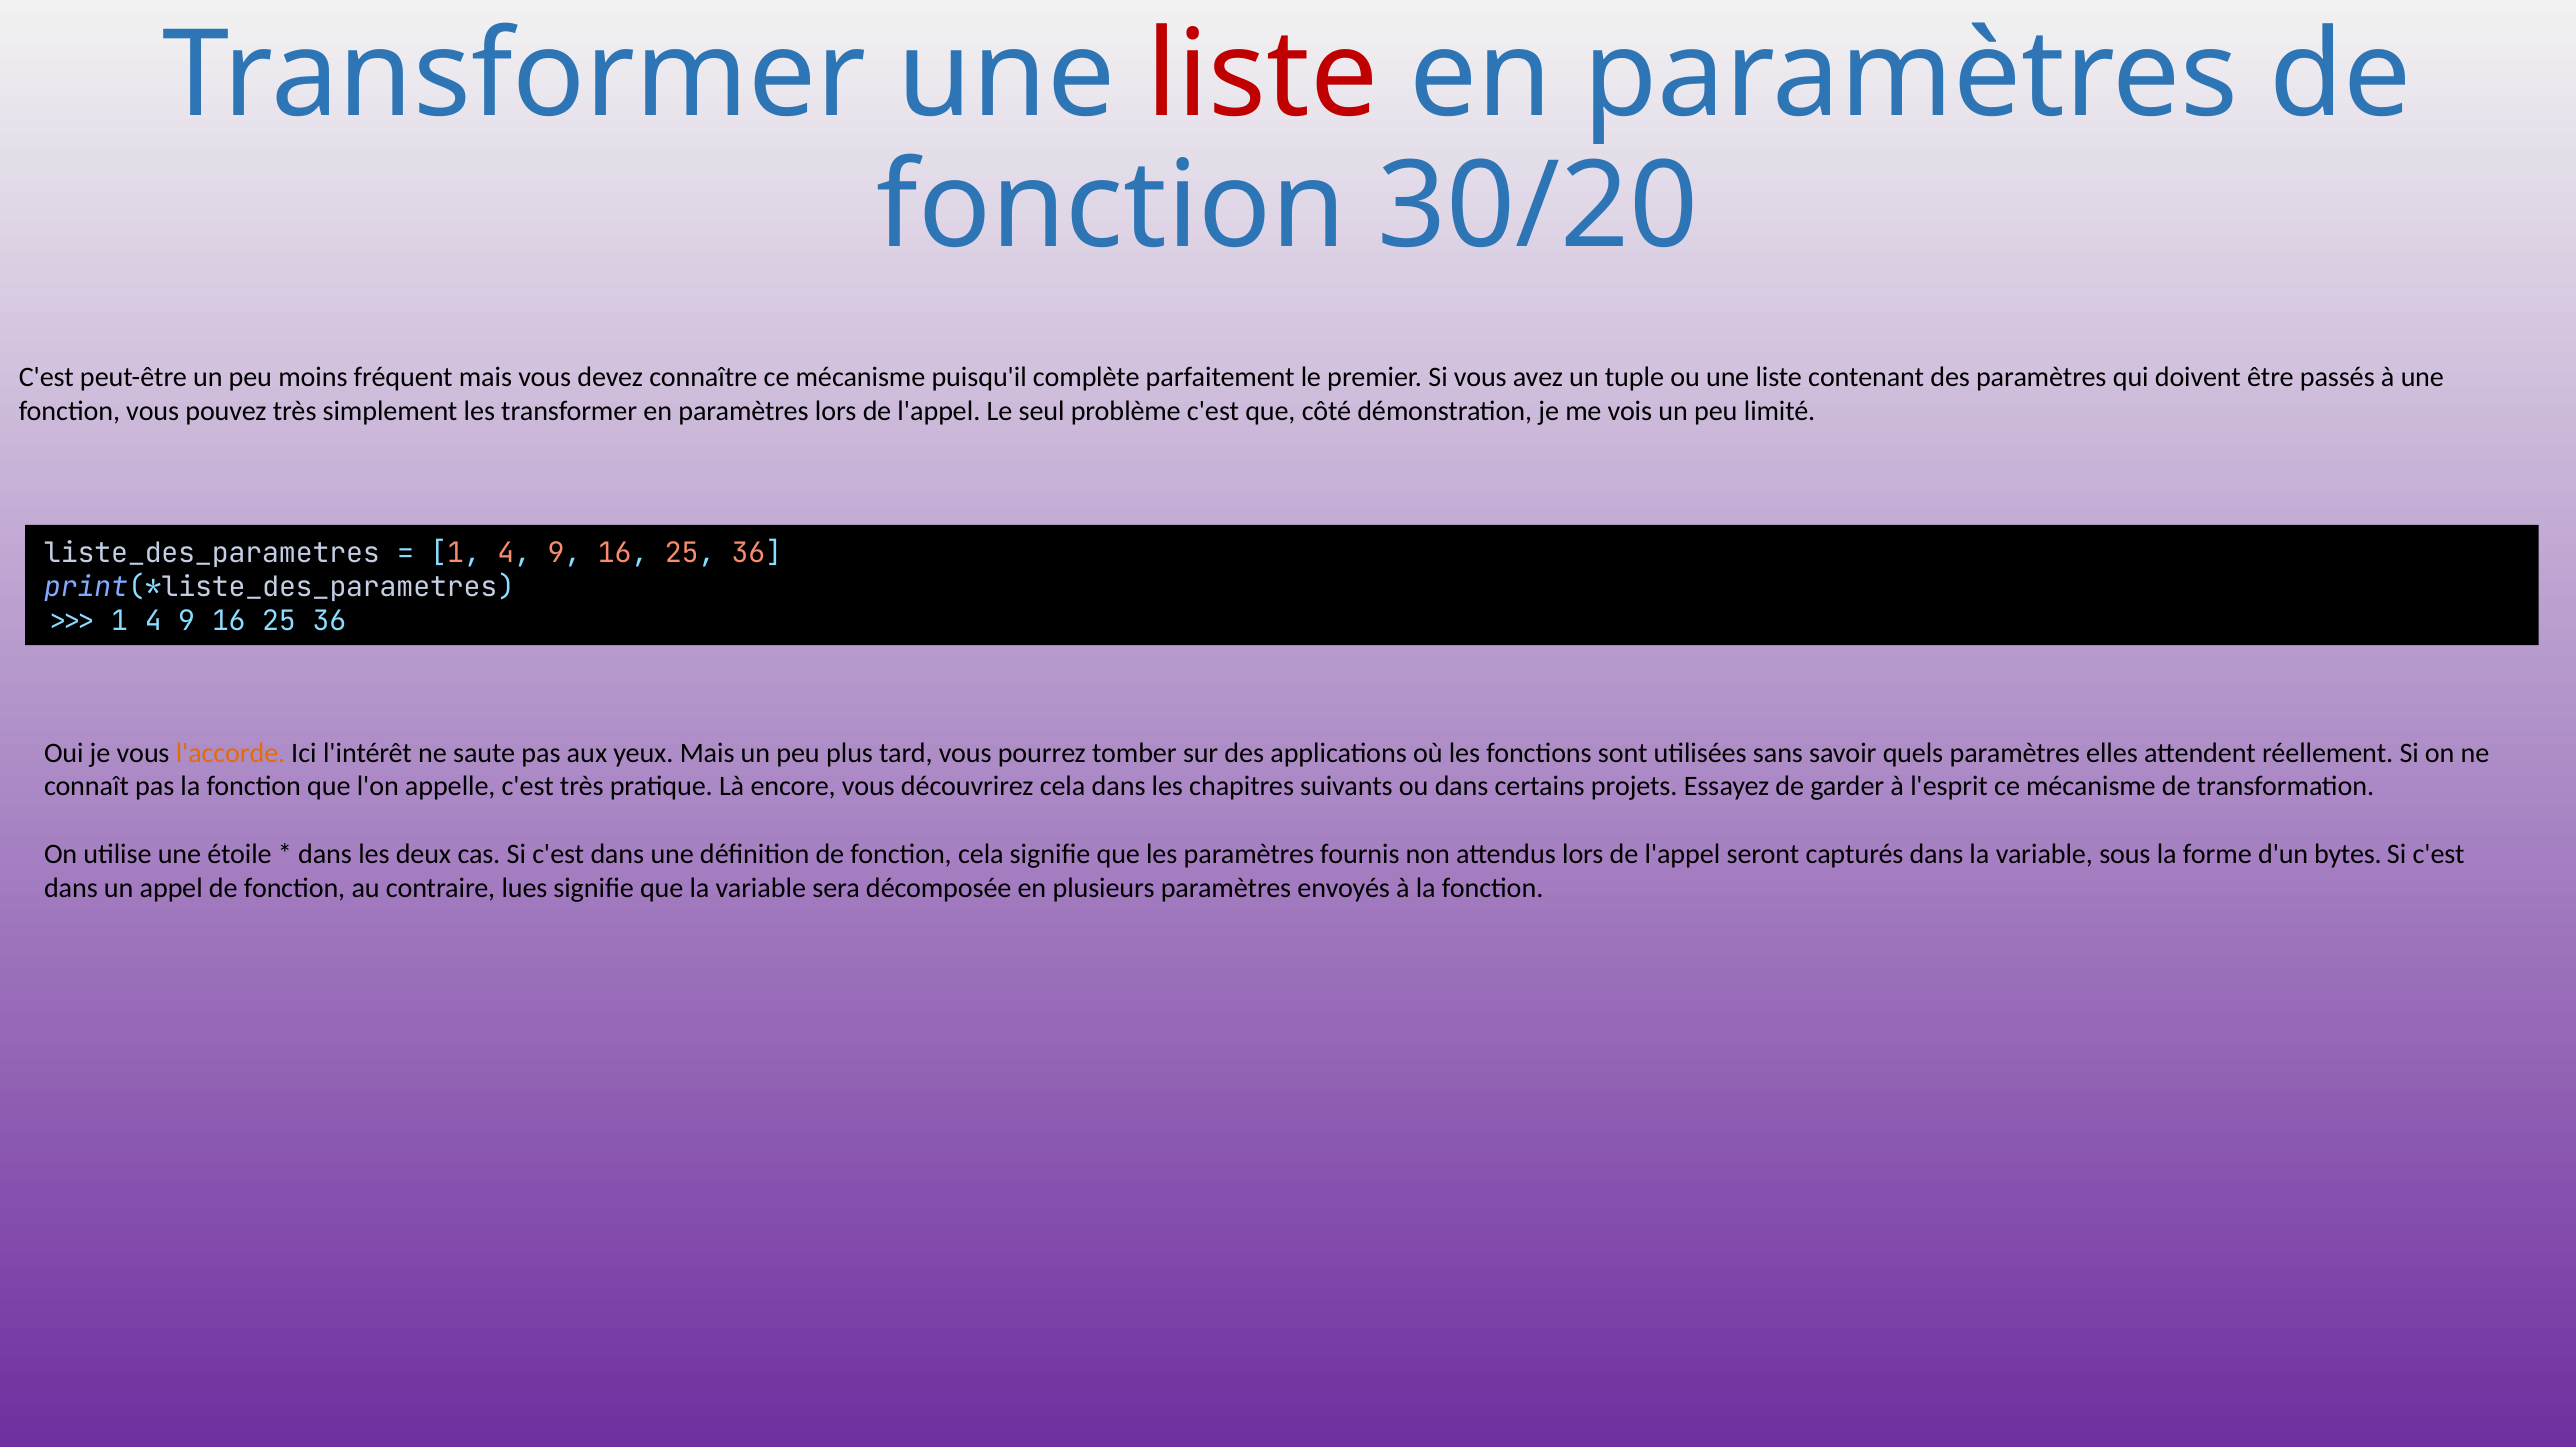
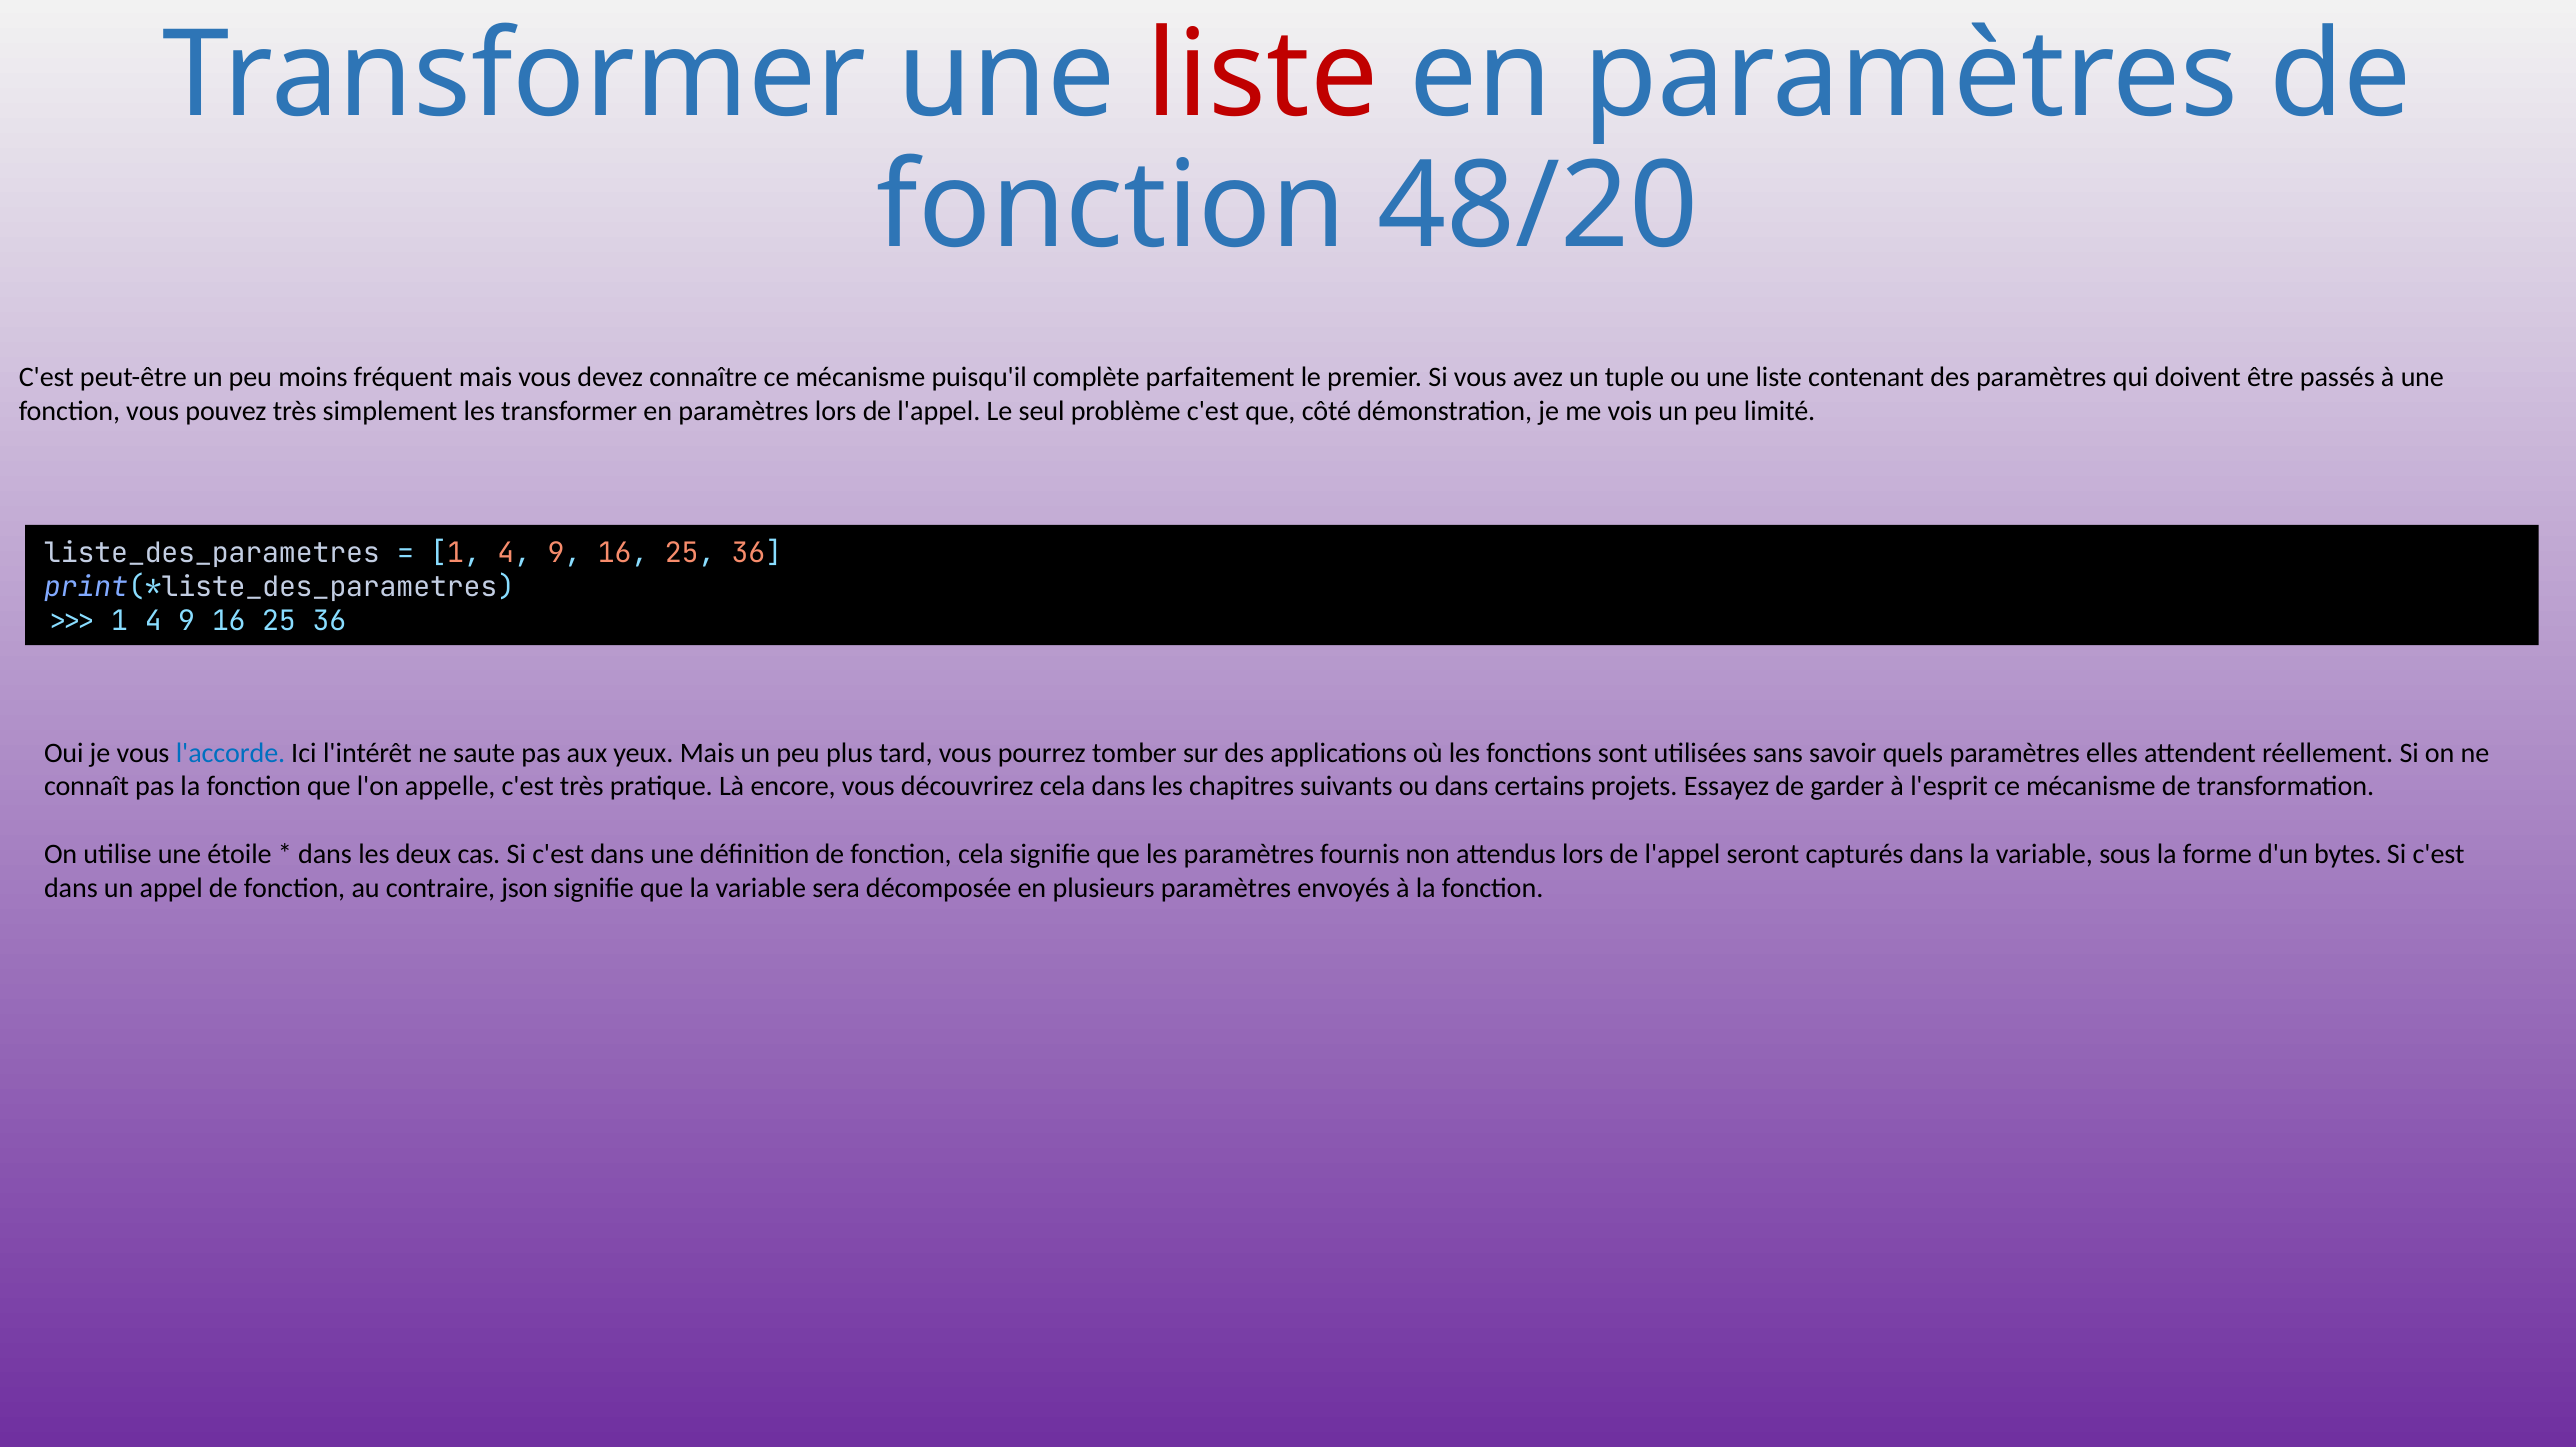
30/20: 30/20 -> 48/20 (1538, 206)
l'accorde colour: orange -> blue (231, 753)
lues: lues -> json (525, 888)
